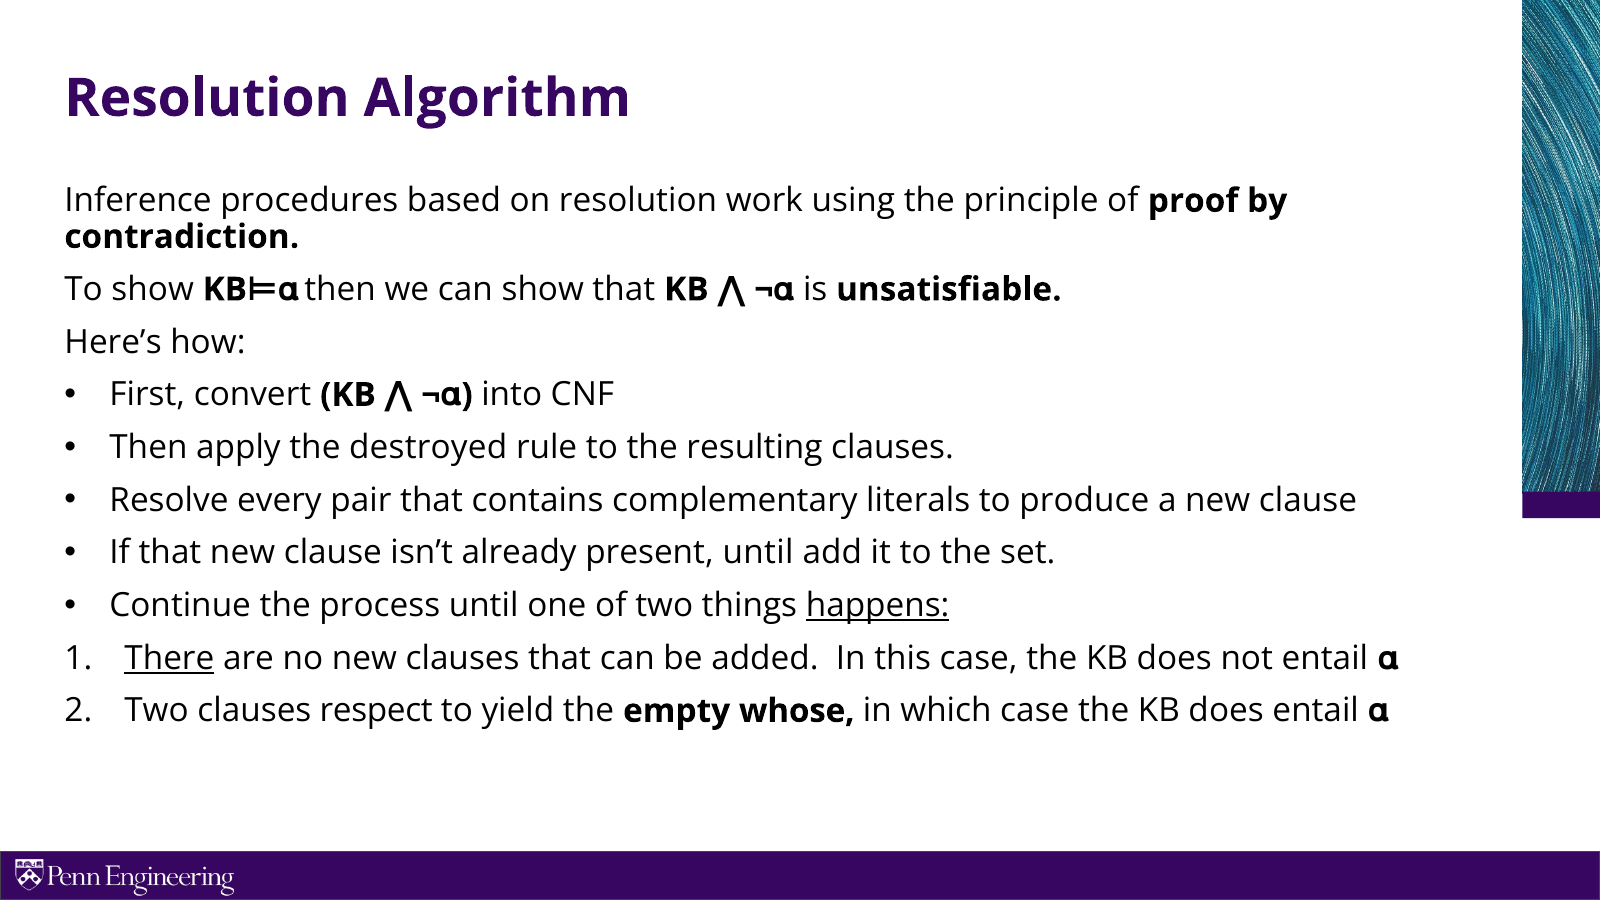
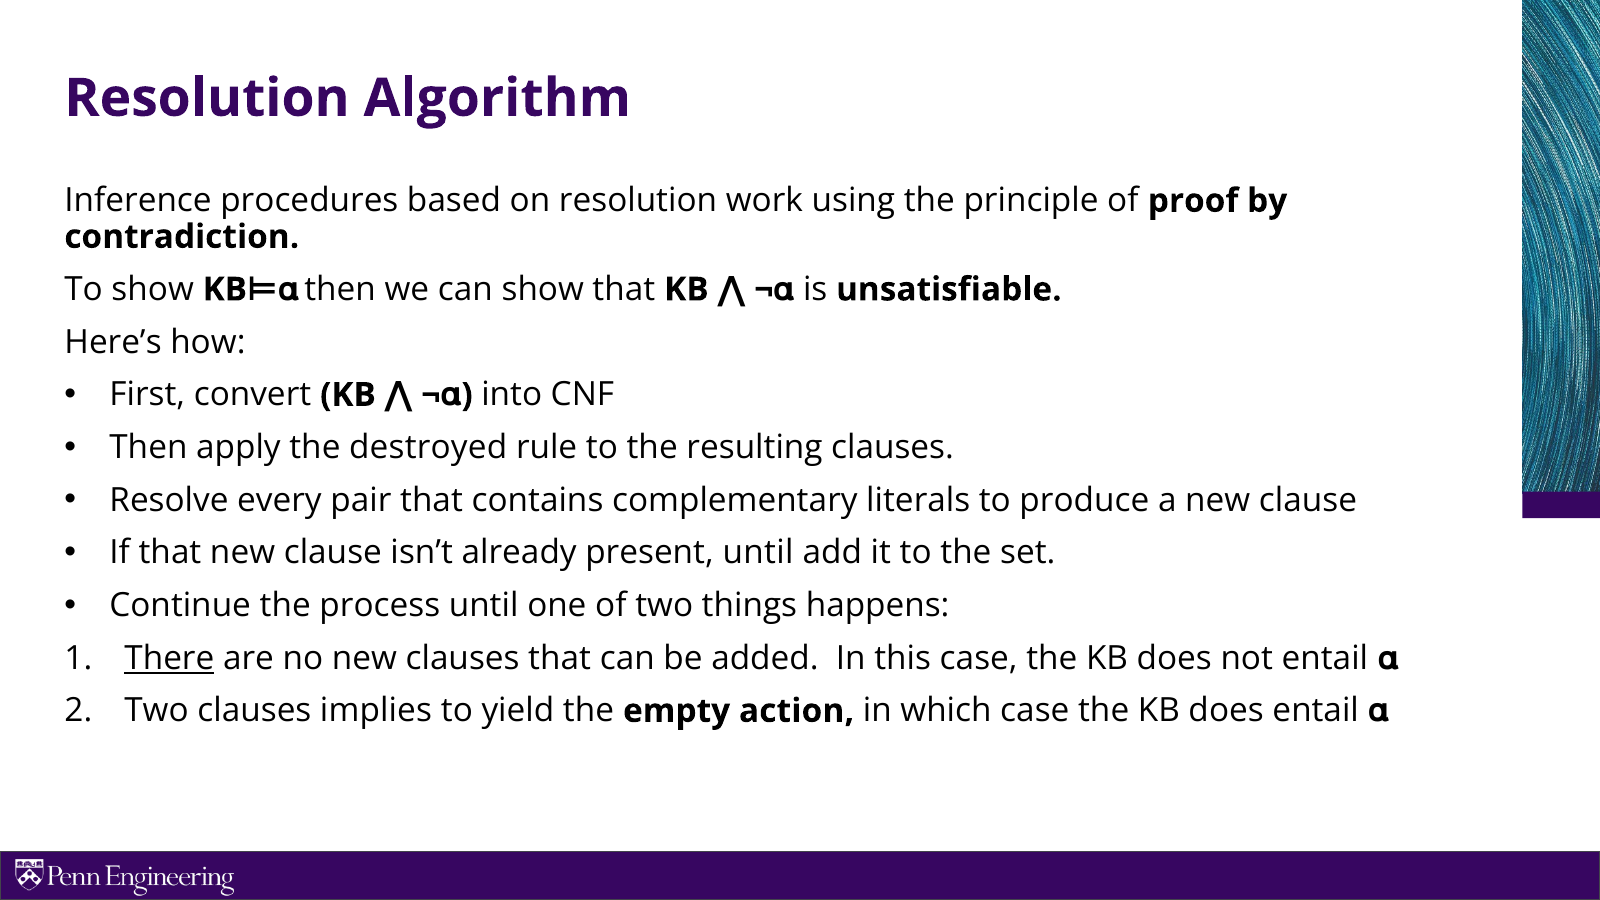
happens underline: present -> none (878, 606)
respect: respect -> implies (376, 711)
whose: whose -> action (796, 711)
